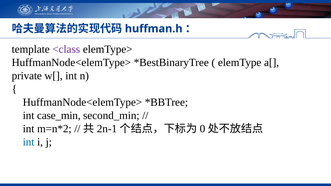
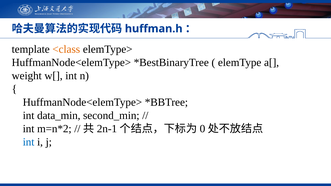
<class colour: purple -> orange (66, 49)
private: private -> weight (27, 76)
case_min: case_min -> data_min (59, 116)
